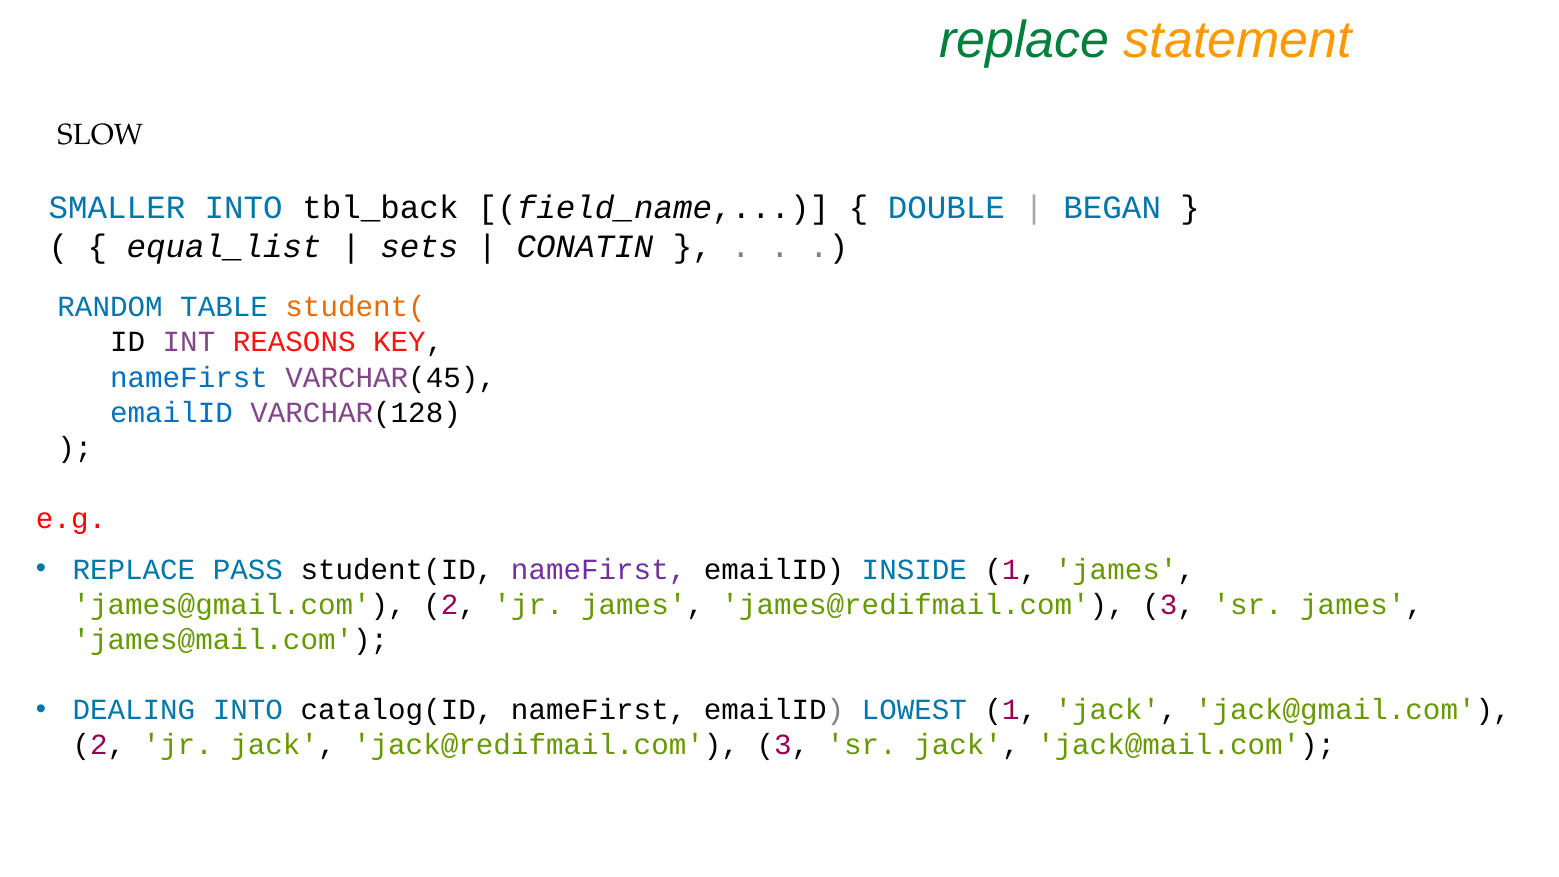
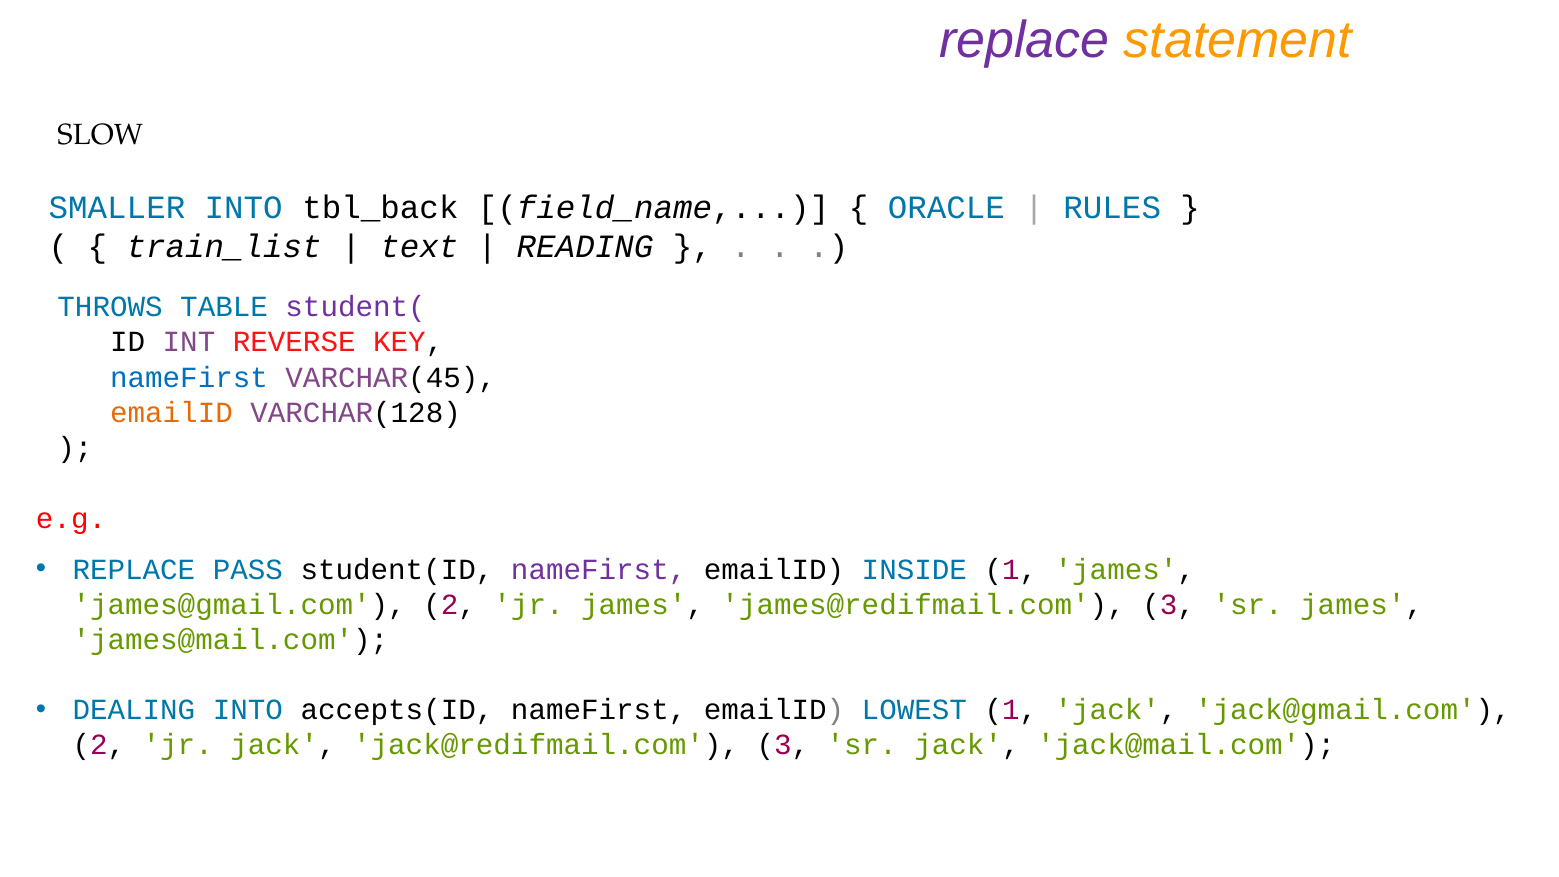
replace colour: green -> purple (1024, 41)
DOUBLE: DOUBLE -> ORACLE (946, 208)
BEGAN: BEGAN -> RULES (1112, 208)
equal_list: equal_list -> train_list (224, 247)
sets: sets -> text (419, 247)
CONATIN: CONATIN -> READING (585, 247)
RANDOM: RANDOM -> THROWS (110, 307)
student( colour: orange -> purple (356, 307)
REASONS: REASONS -> REVERSE (294, 342)
emailID colour: blue -> orange (171, 412)
catalog(ID: catalog(ID -> accepts(ID (397, 710)
